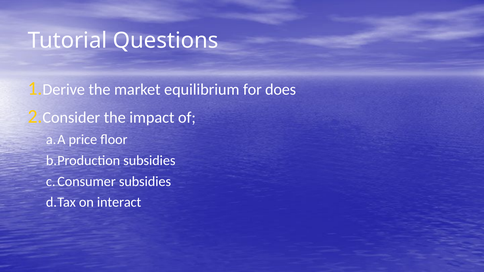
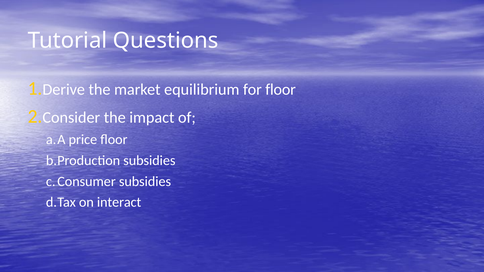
for does: does -> floor (281, 90)
